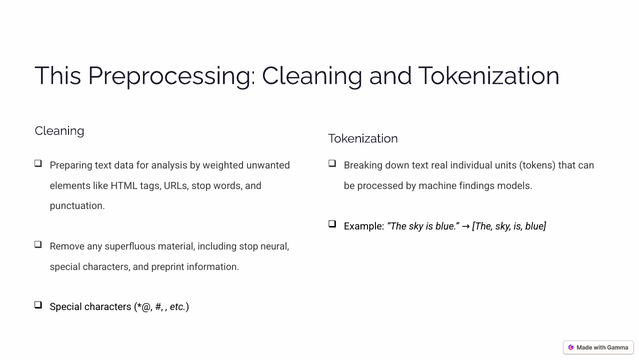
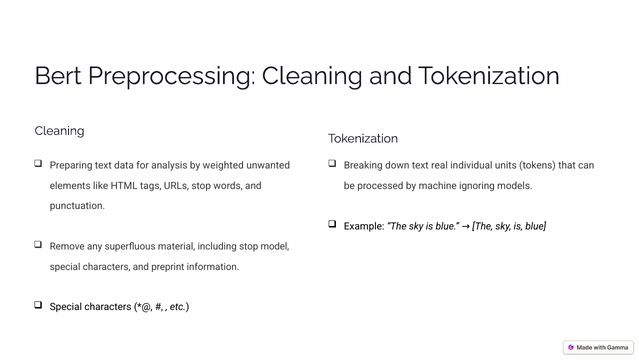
This: This -> Bert (58, 76)
findings: findings -> ignoring (477, 186)
neural: neural -> model (275, 247)
